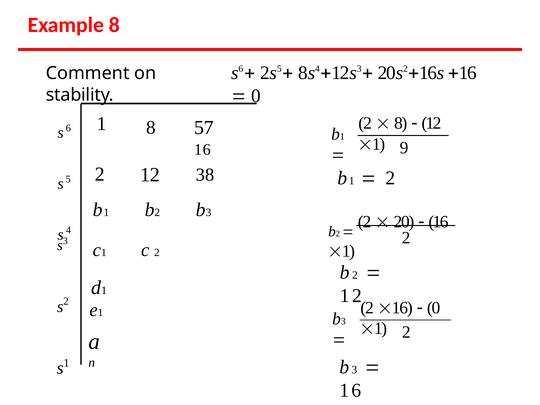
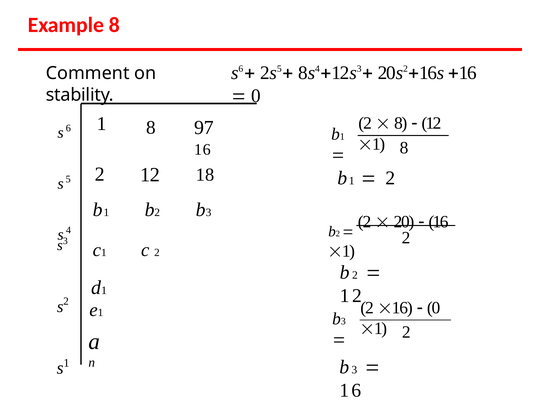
57: 57 -> 97 (204, 128)
9: 9 -> 8 (404, 148)
38: 38 -> 18 (205, 175)
